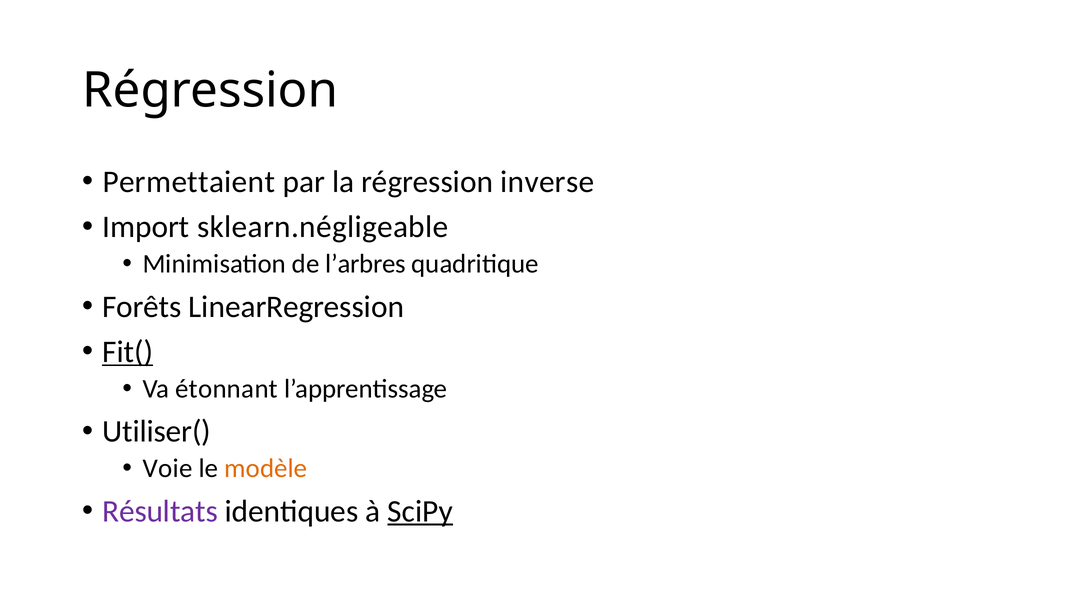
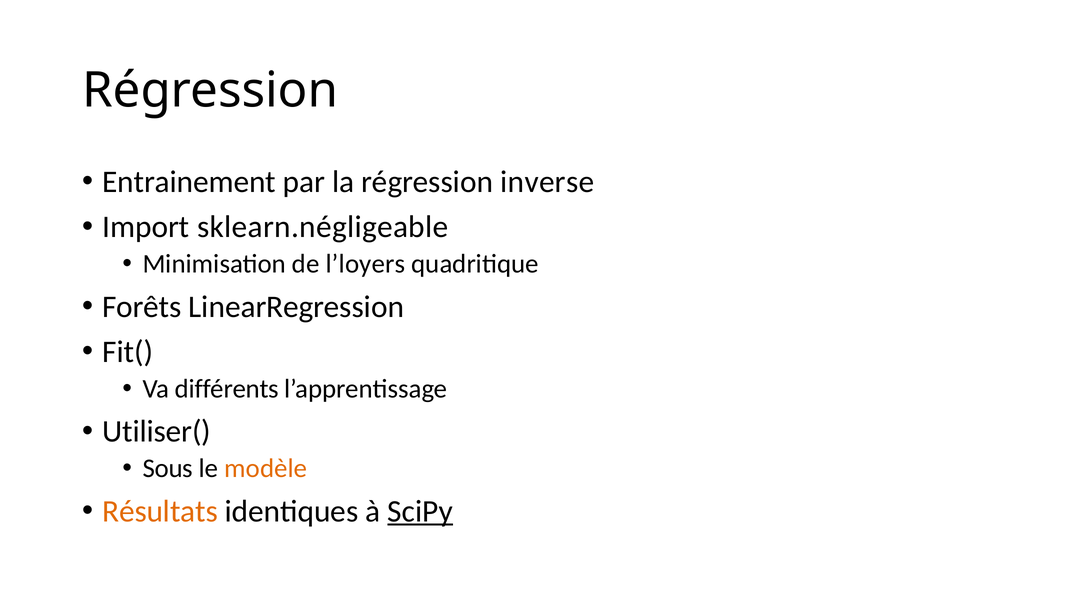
Permettaient: Permettaient -> Entrainement (189, 182)
l’arbres: l’arbres -> l’loyers (365, 264)
Fit( underline: present -> none (128, 352)
étonnant: étonnant -> différents (227, 389)
Voie: Voie -> Sous (168, 469)
Résultats colour: purple -> orange (160, 511)
